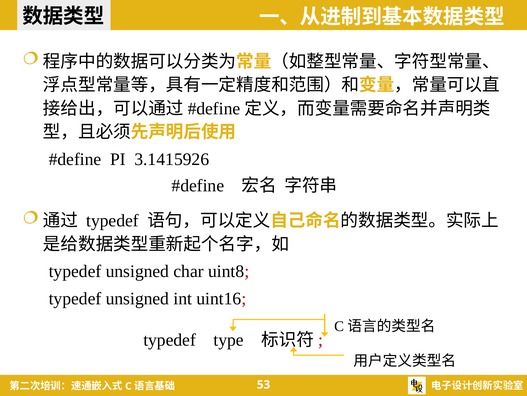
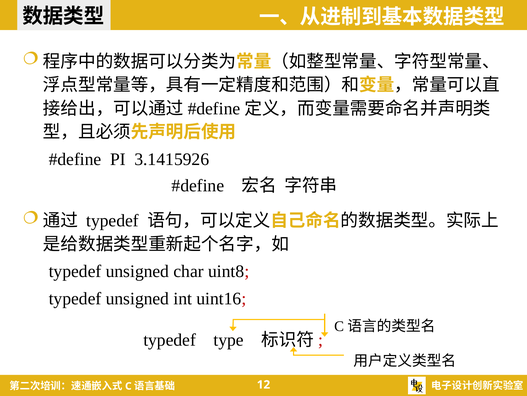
53: 53 -> 12 (264, 384)
